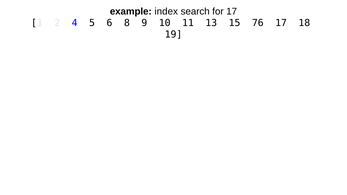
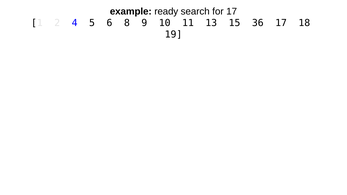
index: index -> ready (166, 11)
76: 76 -> 36 (258, 23)
